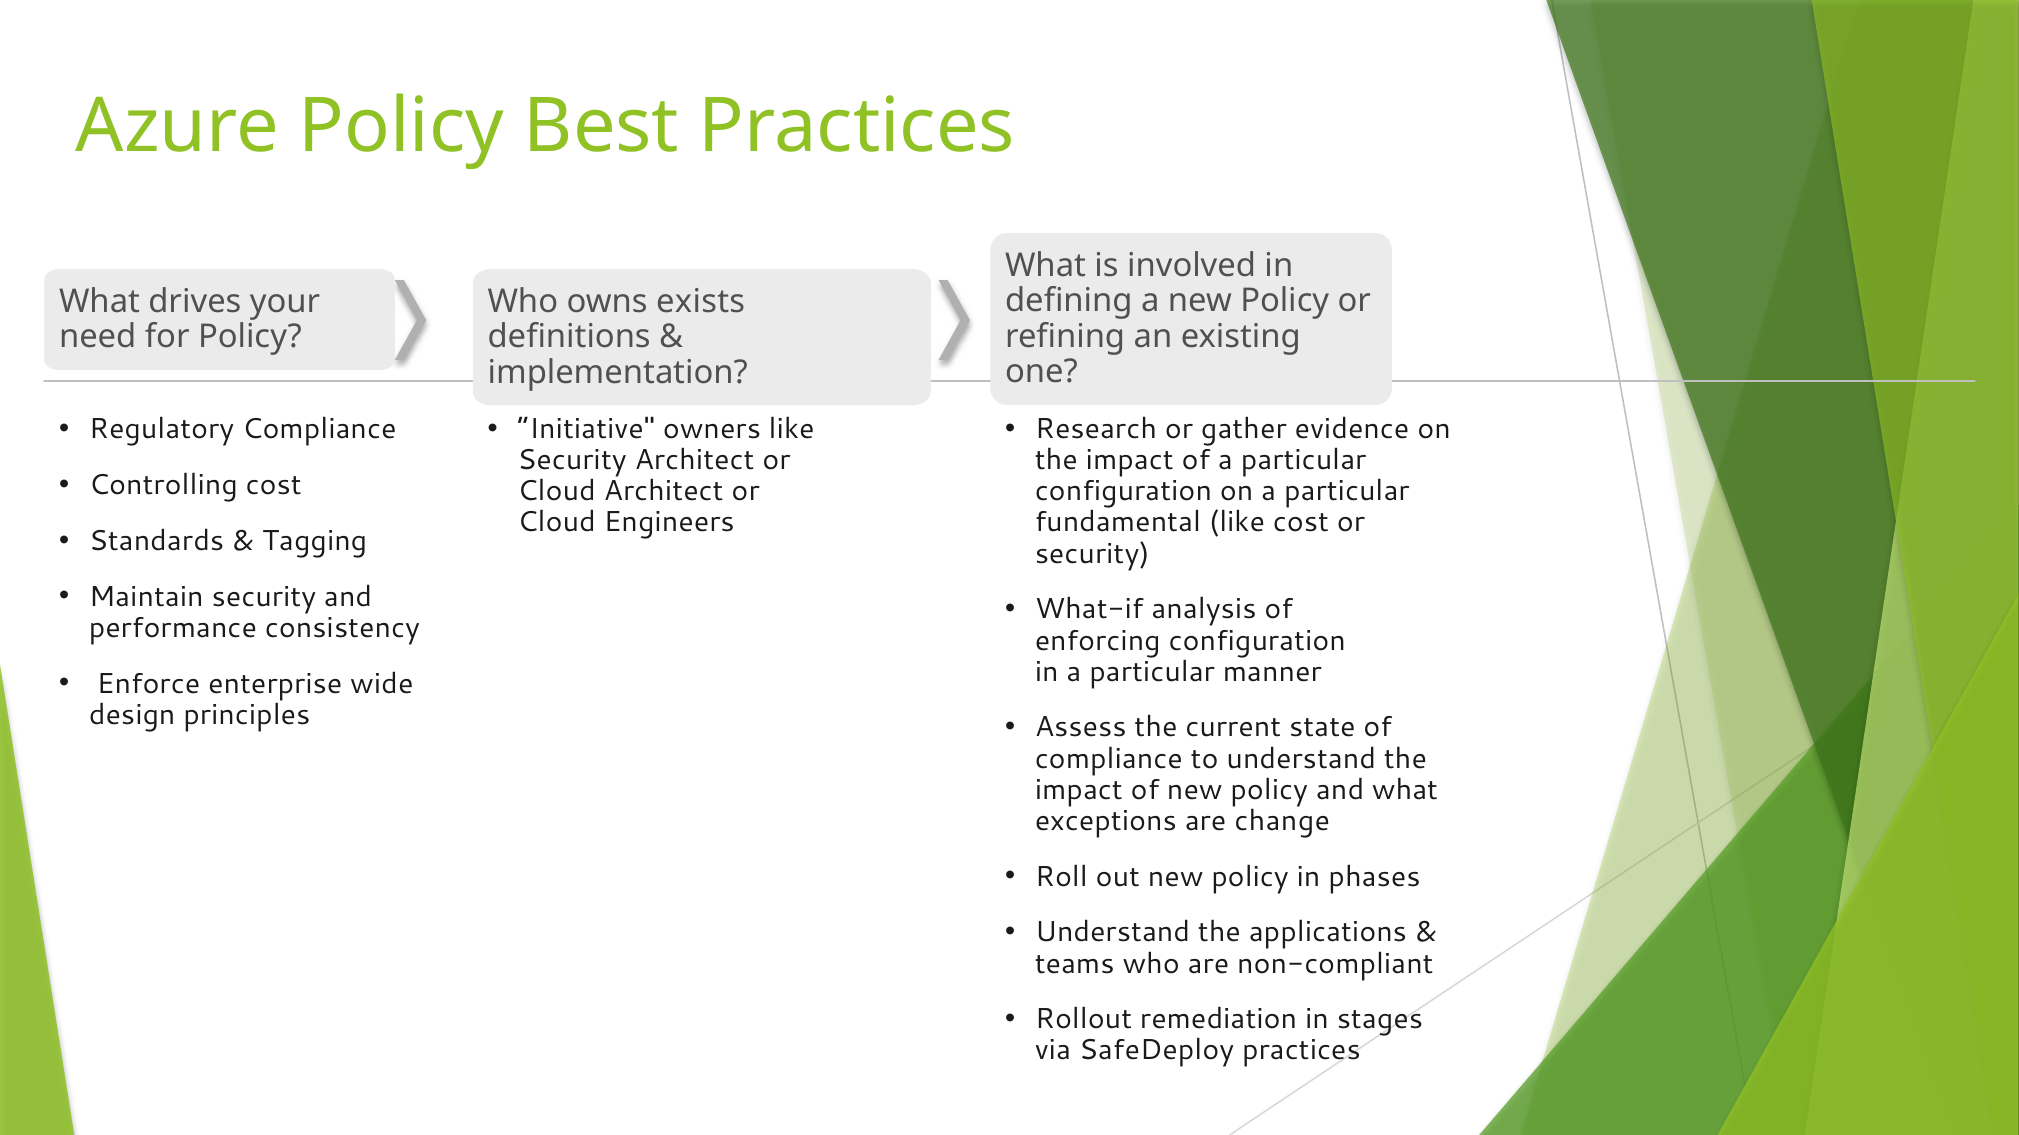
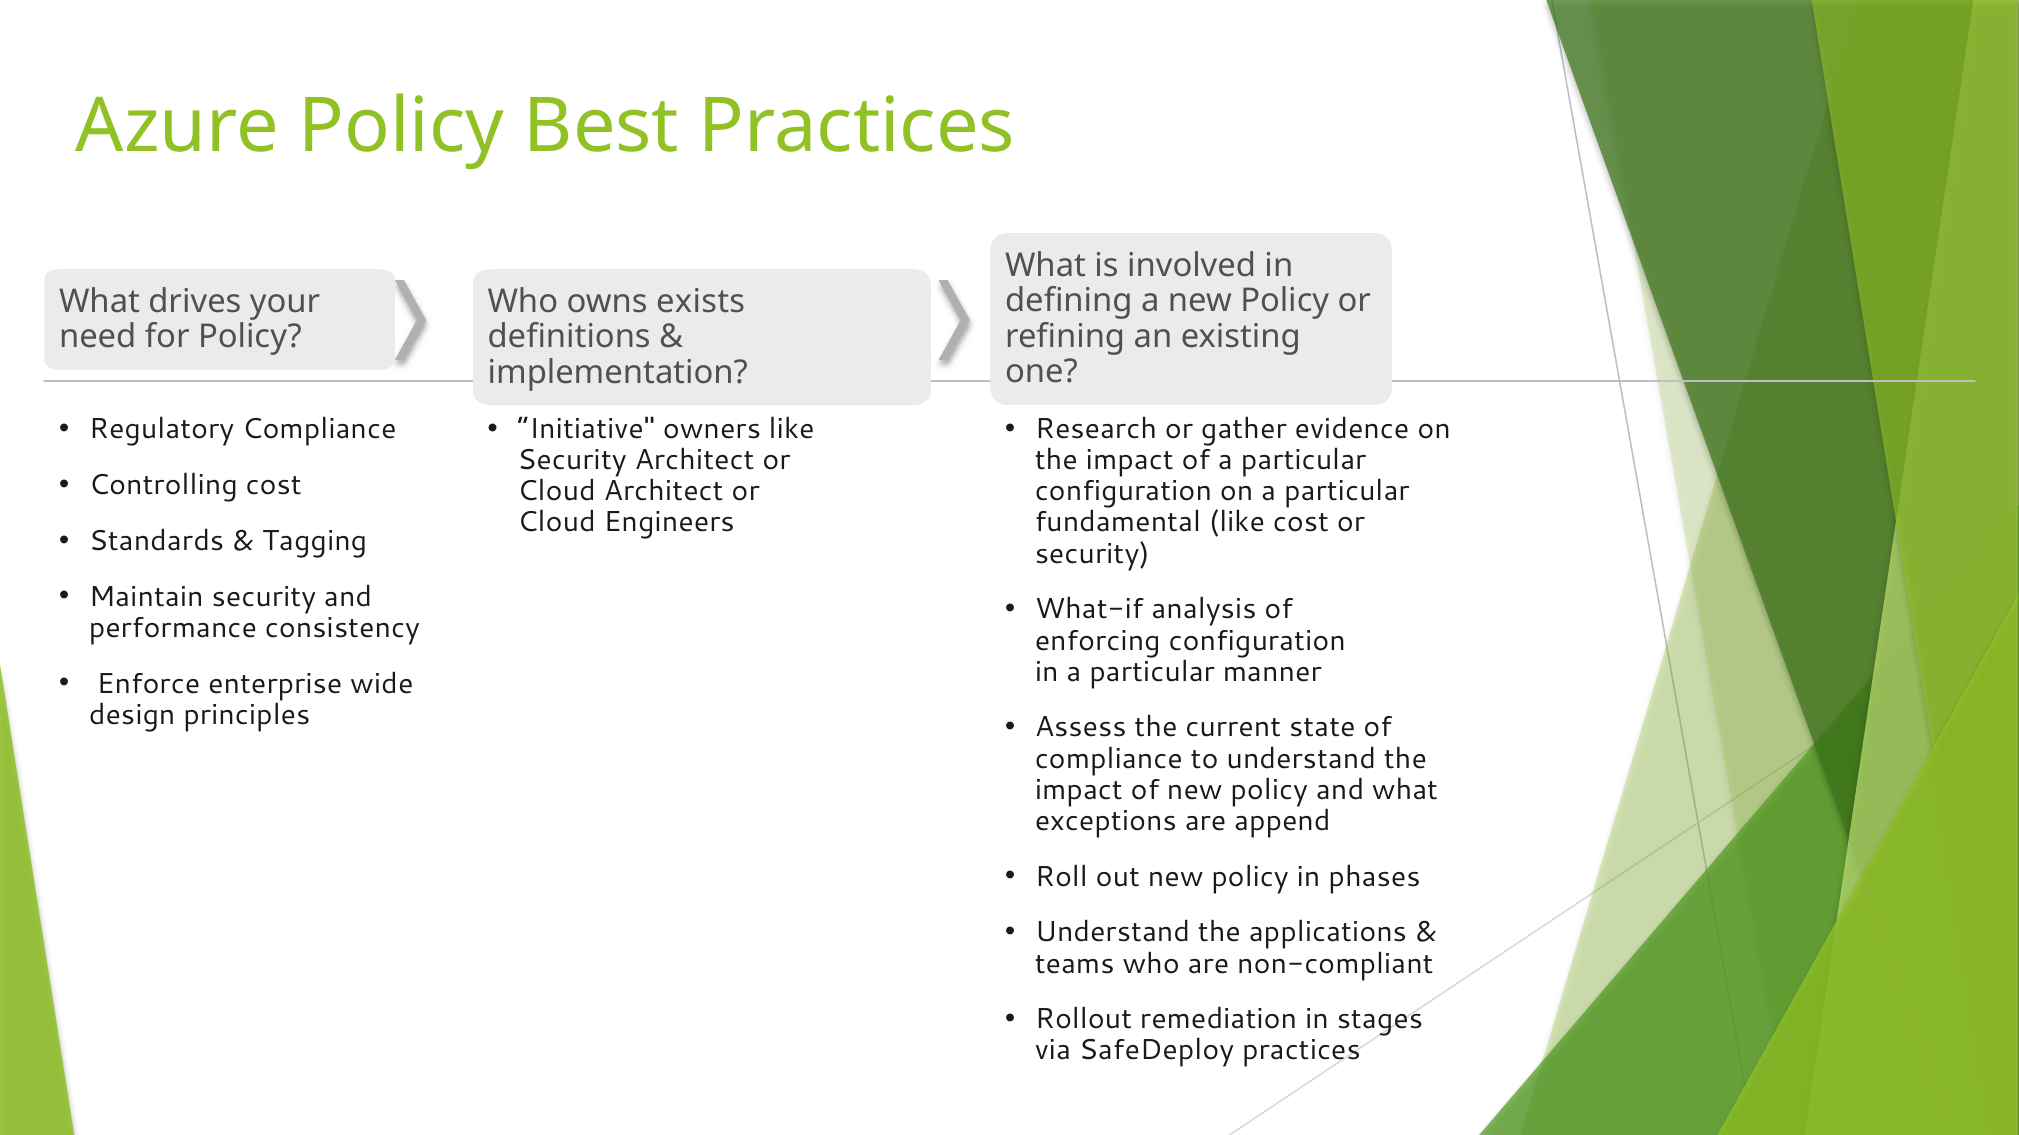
change: change -> append (1282, 821)
